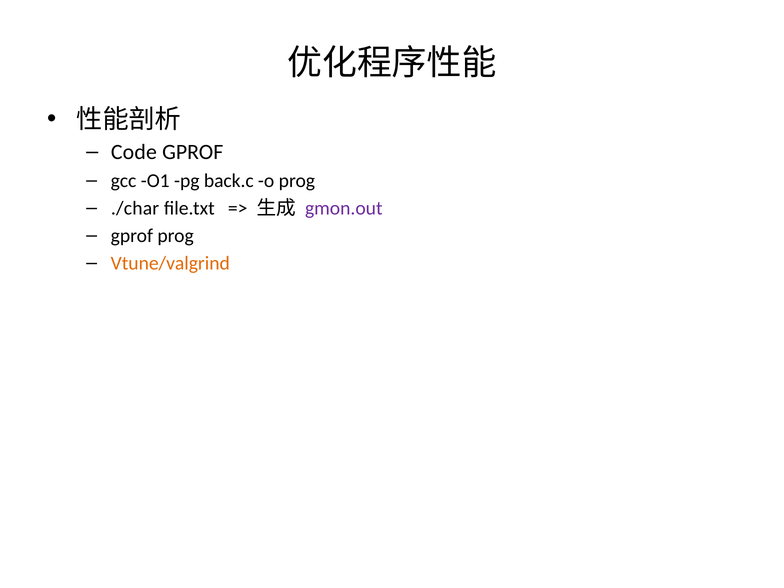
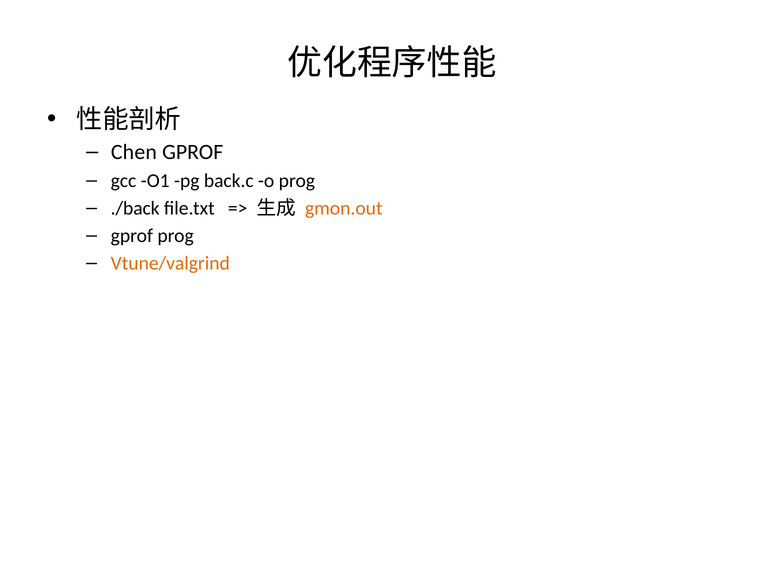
Code: Code -> Chen (134, 152)
./char: ./char -> ./back (135, 208)
gmon.out colour: purple -> orange (344, 208)
